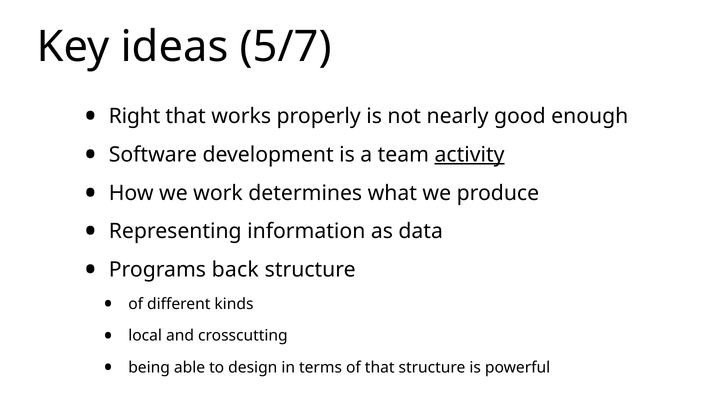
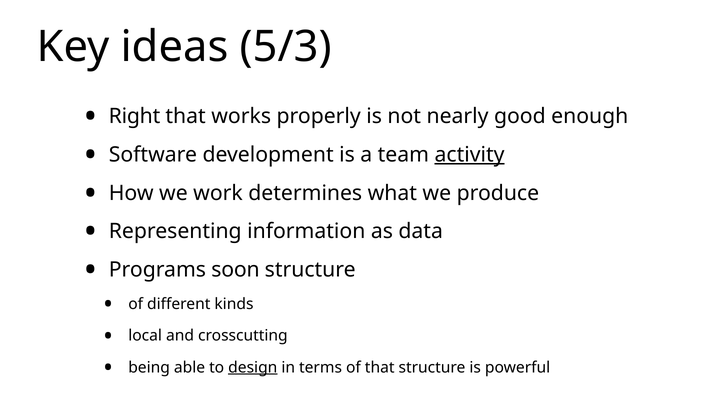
5/7: 5/7 -> 5/3 (286, 47)
back: back -> soon (235, 269)
design underline: none -> present (253, 367)
